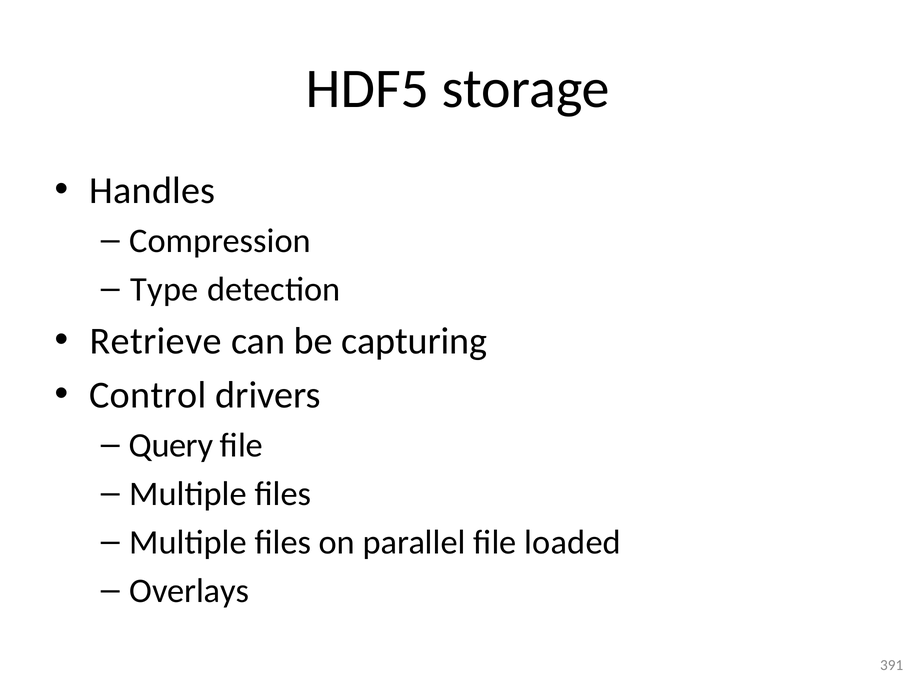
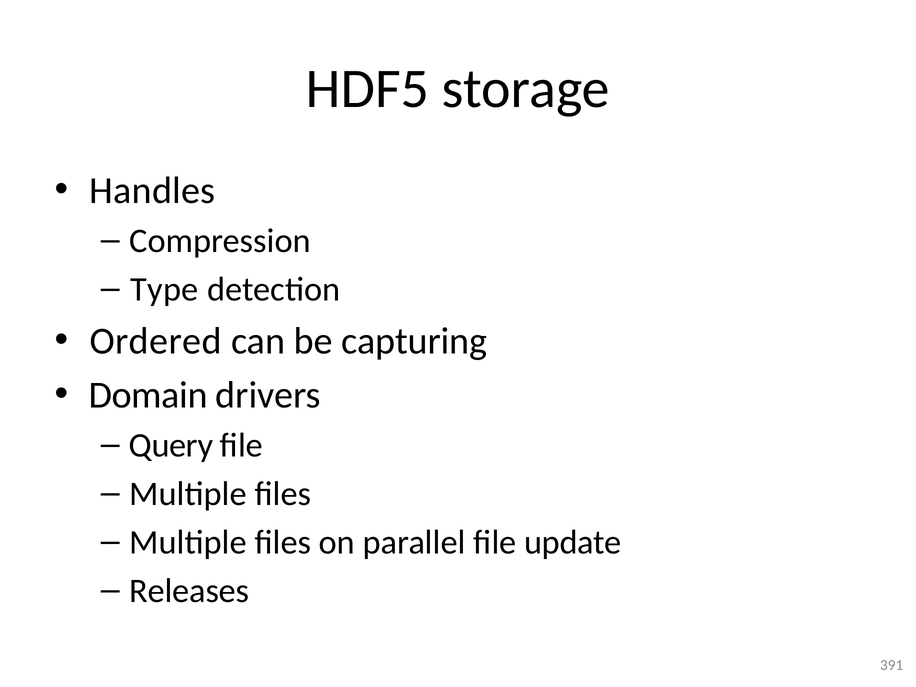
Retrieve: Retrieve -> Ordered (156, 341)
Control: Control -> Domain (148, 395)
loaded: loaded -> update (573, 542)
Overlays: Overlays -> Releases (189, 591)
